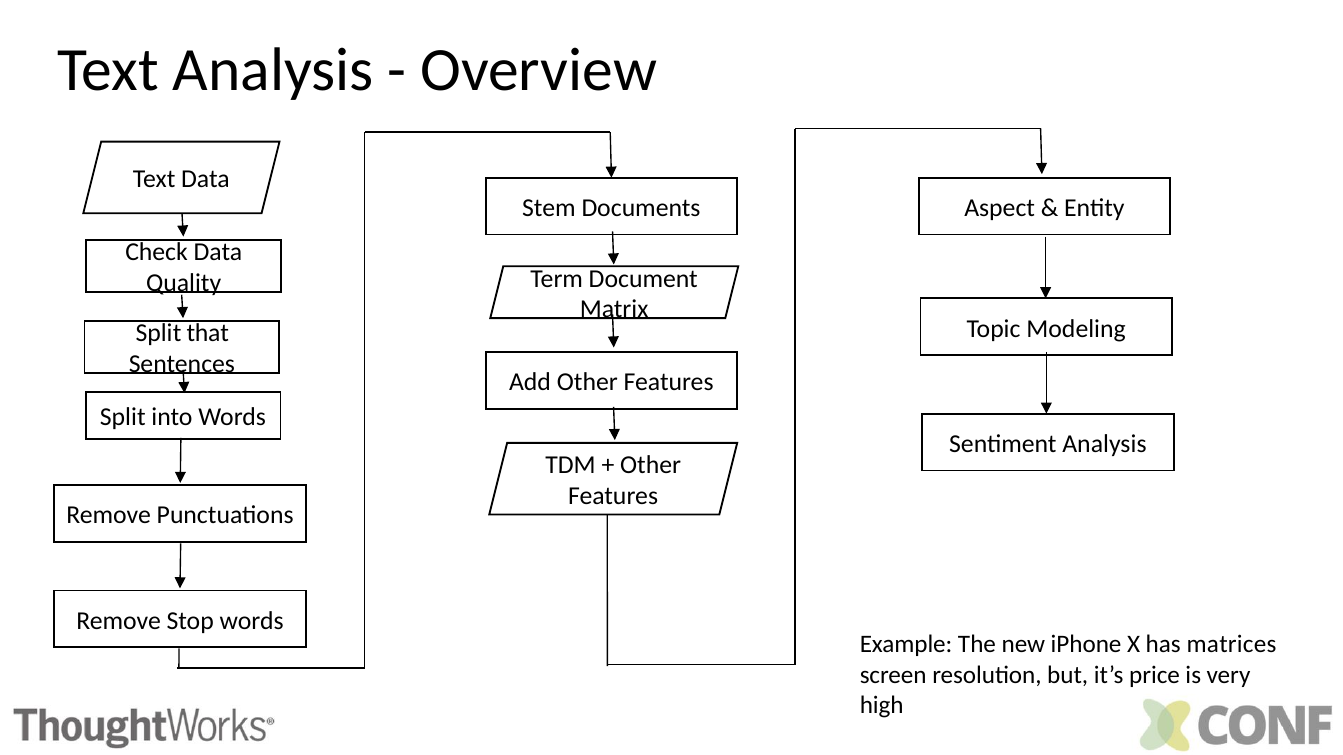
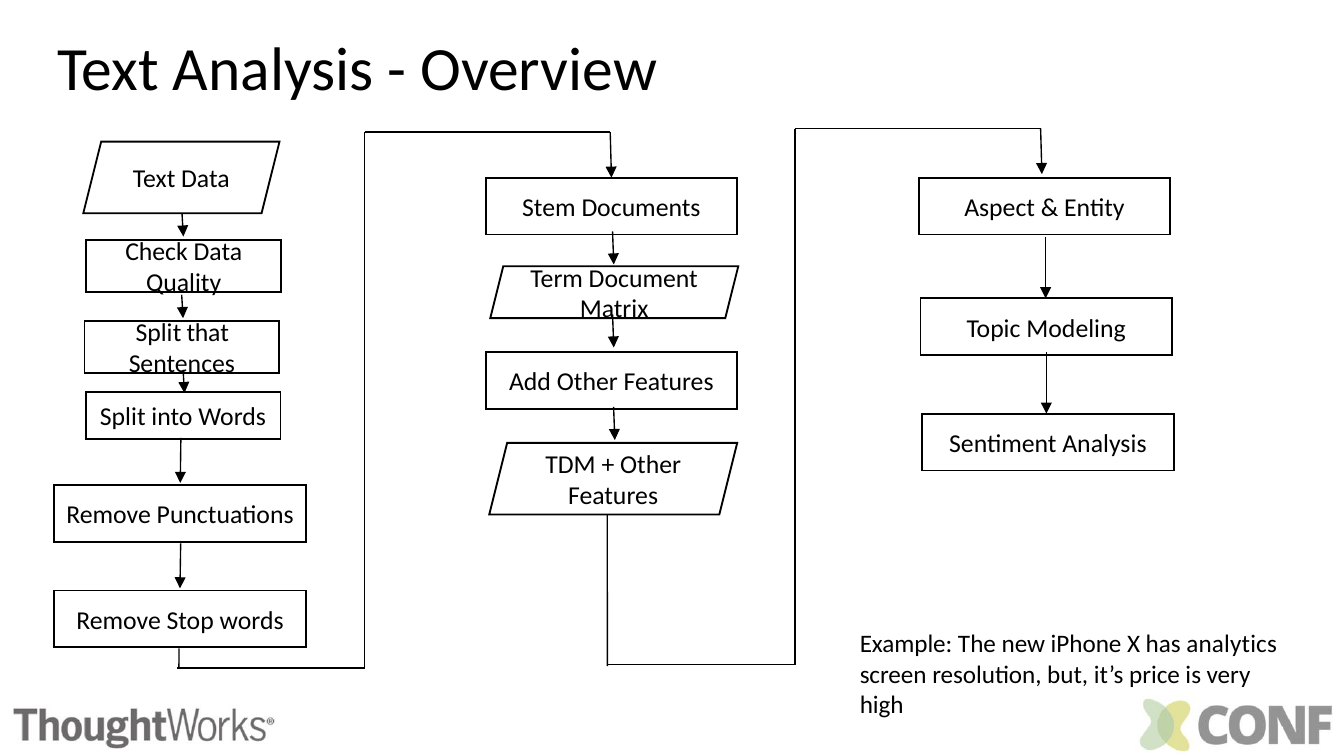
matrices: matrices -> analytics (1232, 645)
